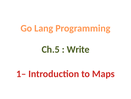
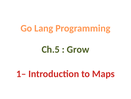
Write: Write -> Grow (78, 49)
